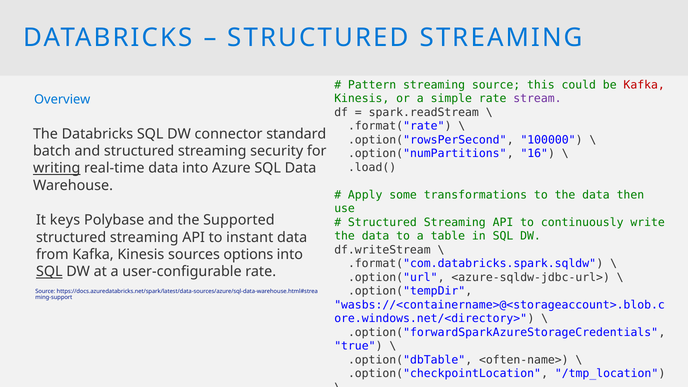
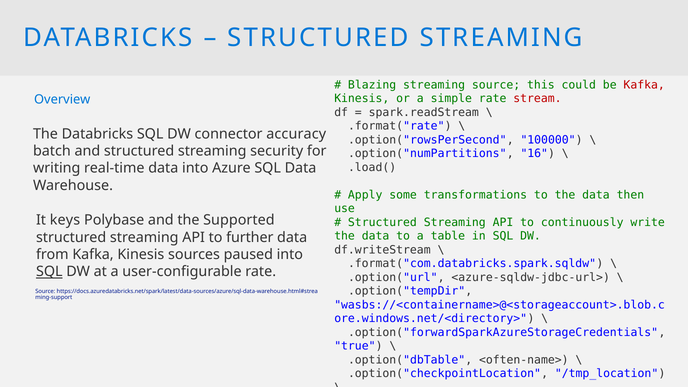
Pattern: Pattern -> Blazing (372, 85)
stream colour: purple -> red (537, 99)
standard: standard -> accuracy (296, 134)
writing underline: present -> none (57, 168)
instant: instant -> further (250, 237)
options: options -> paused (248, 254)
